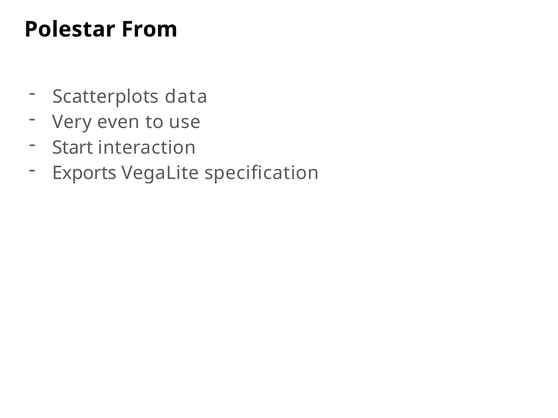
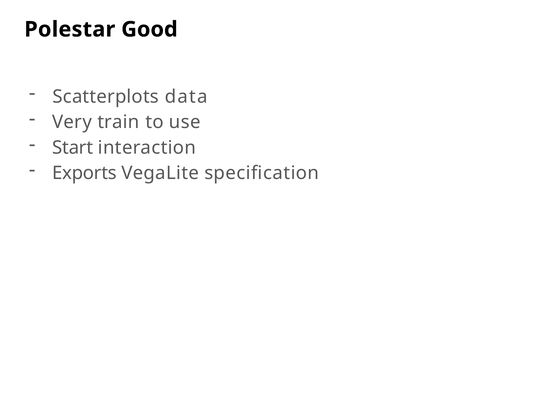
From: From -> Good (149, 29)
even: even -> train (118, 122)
